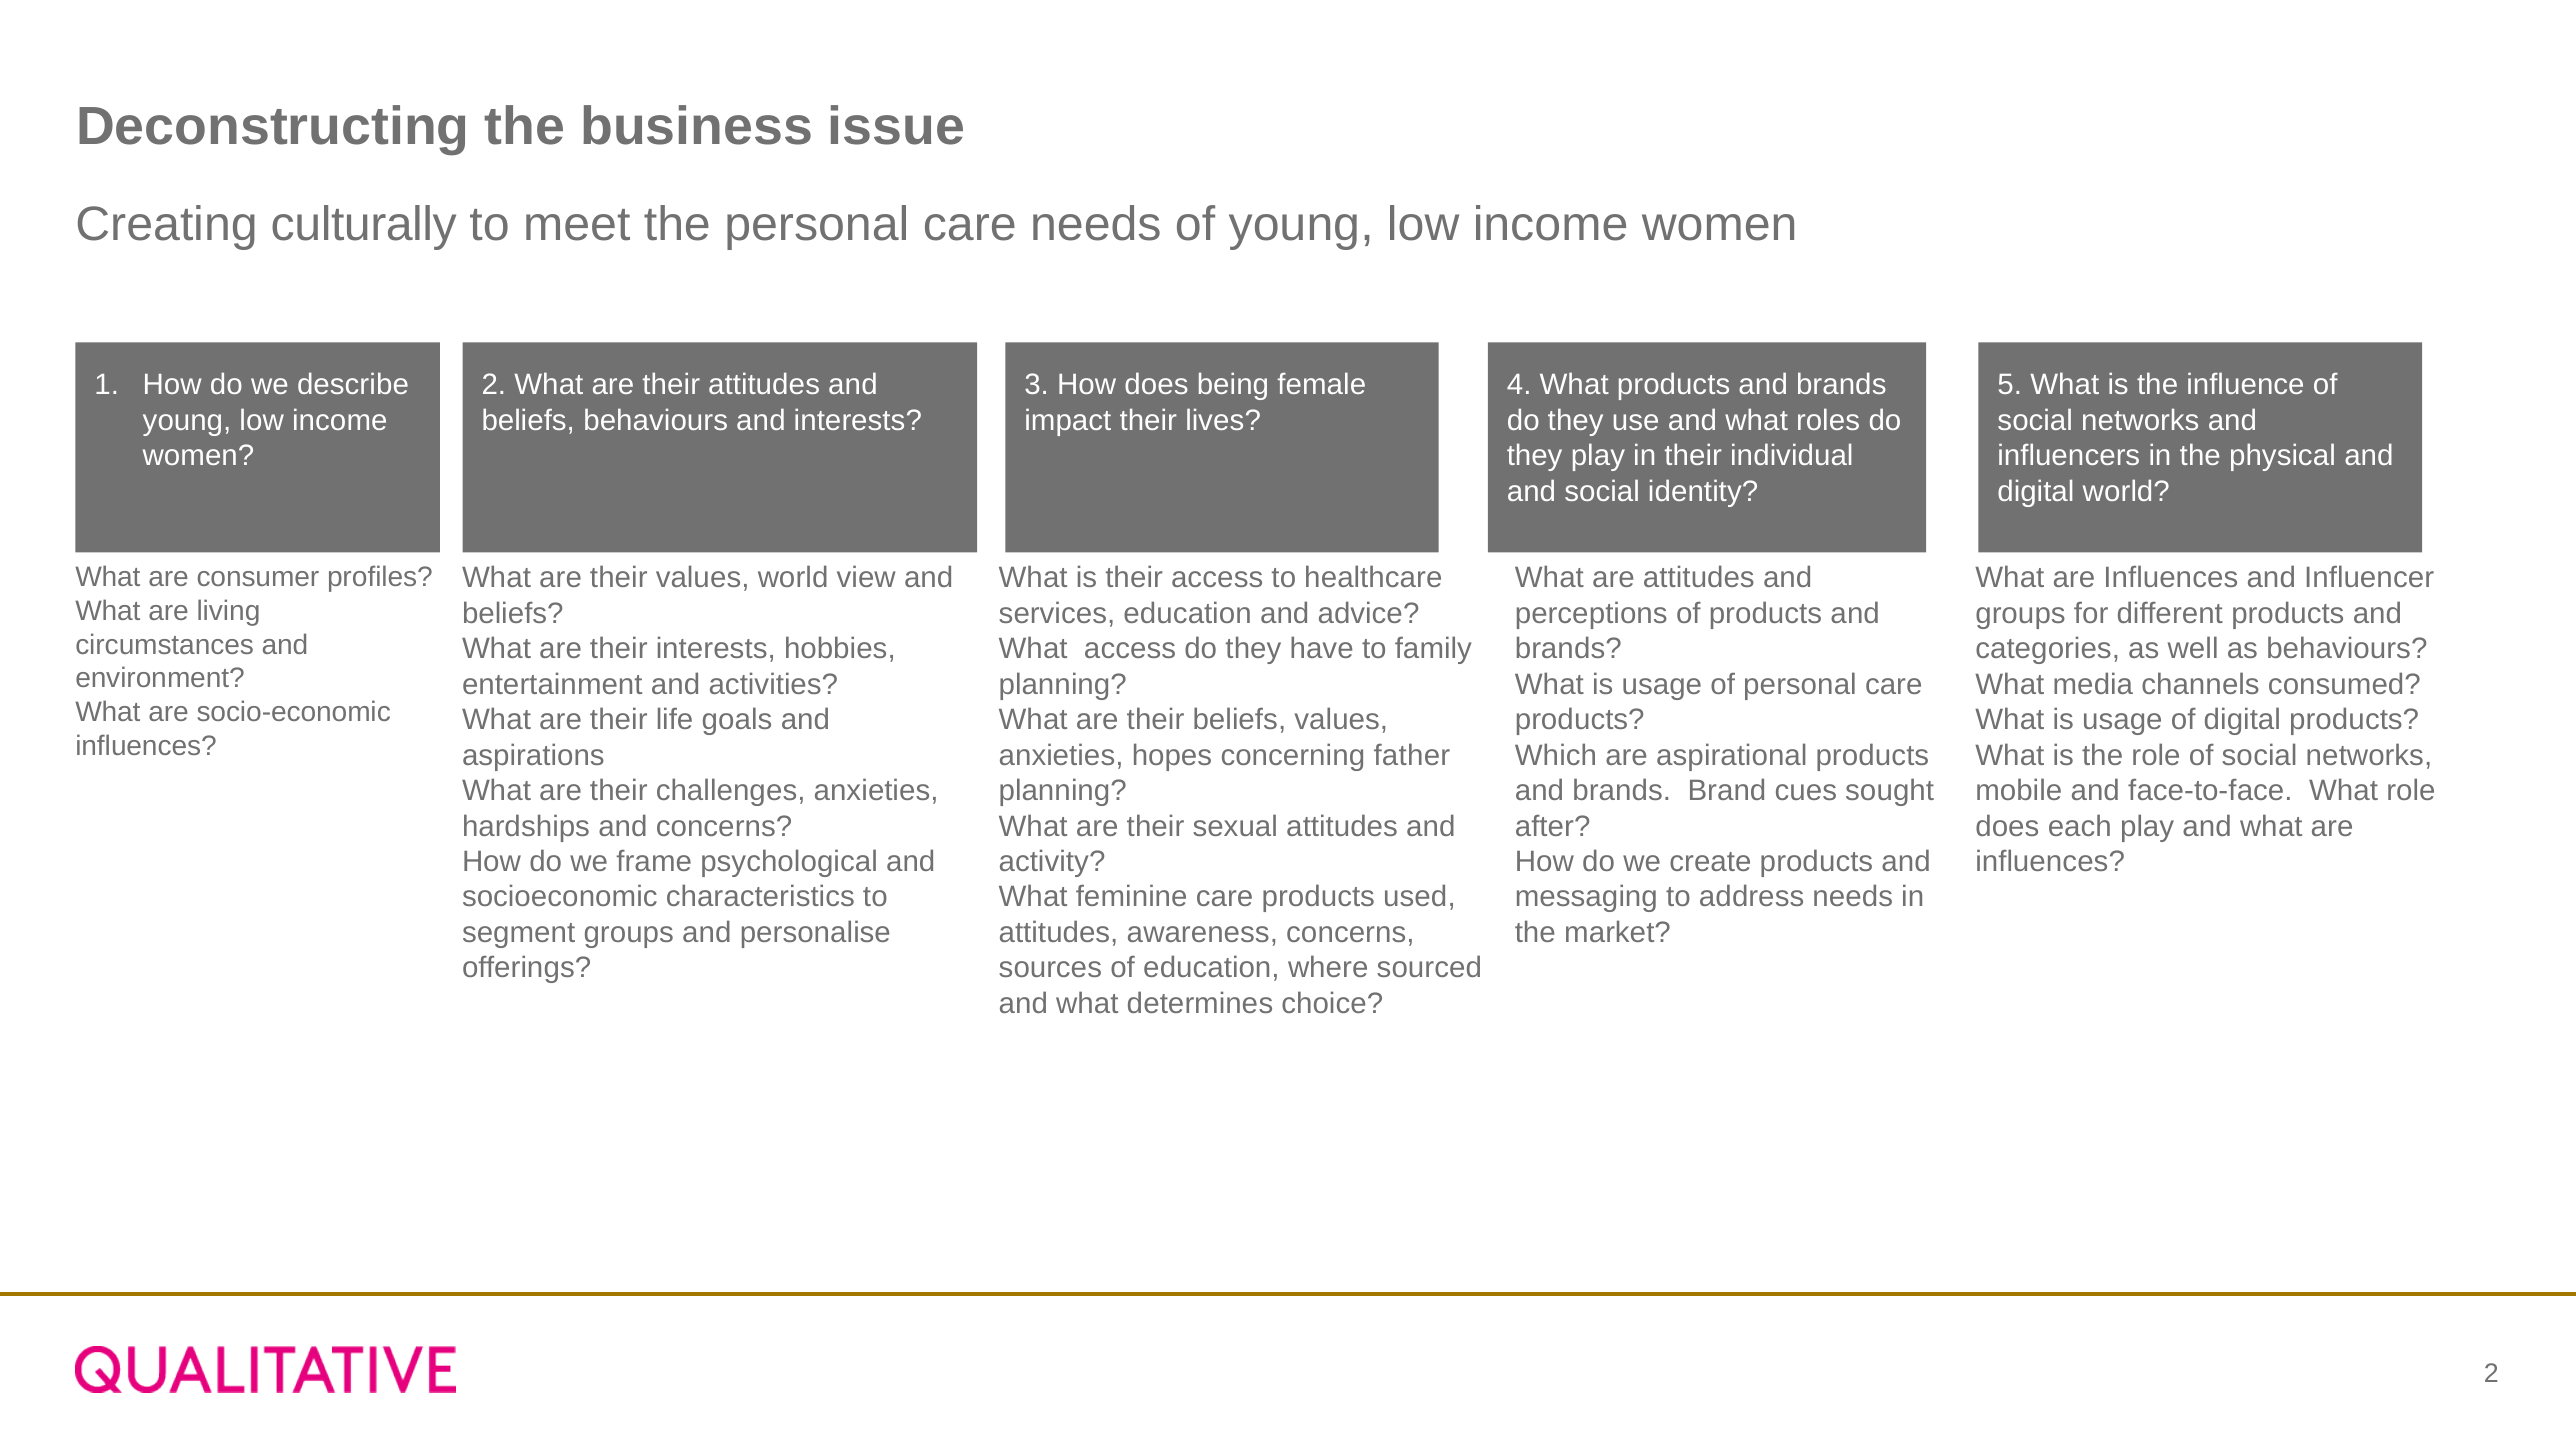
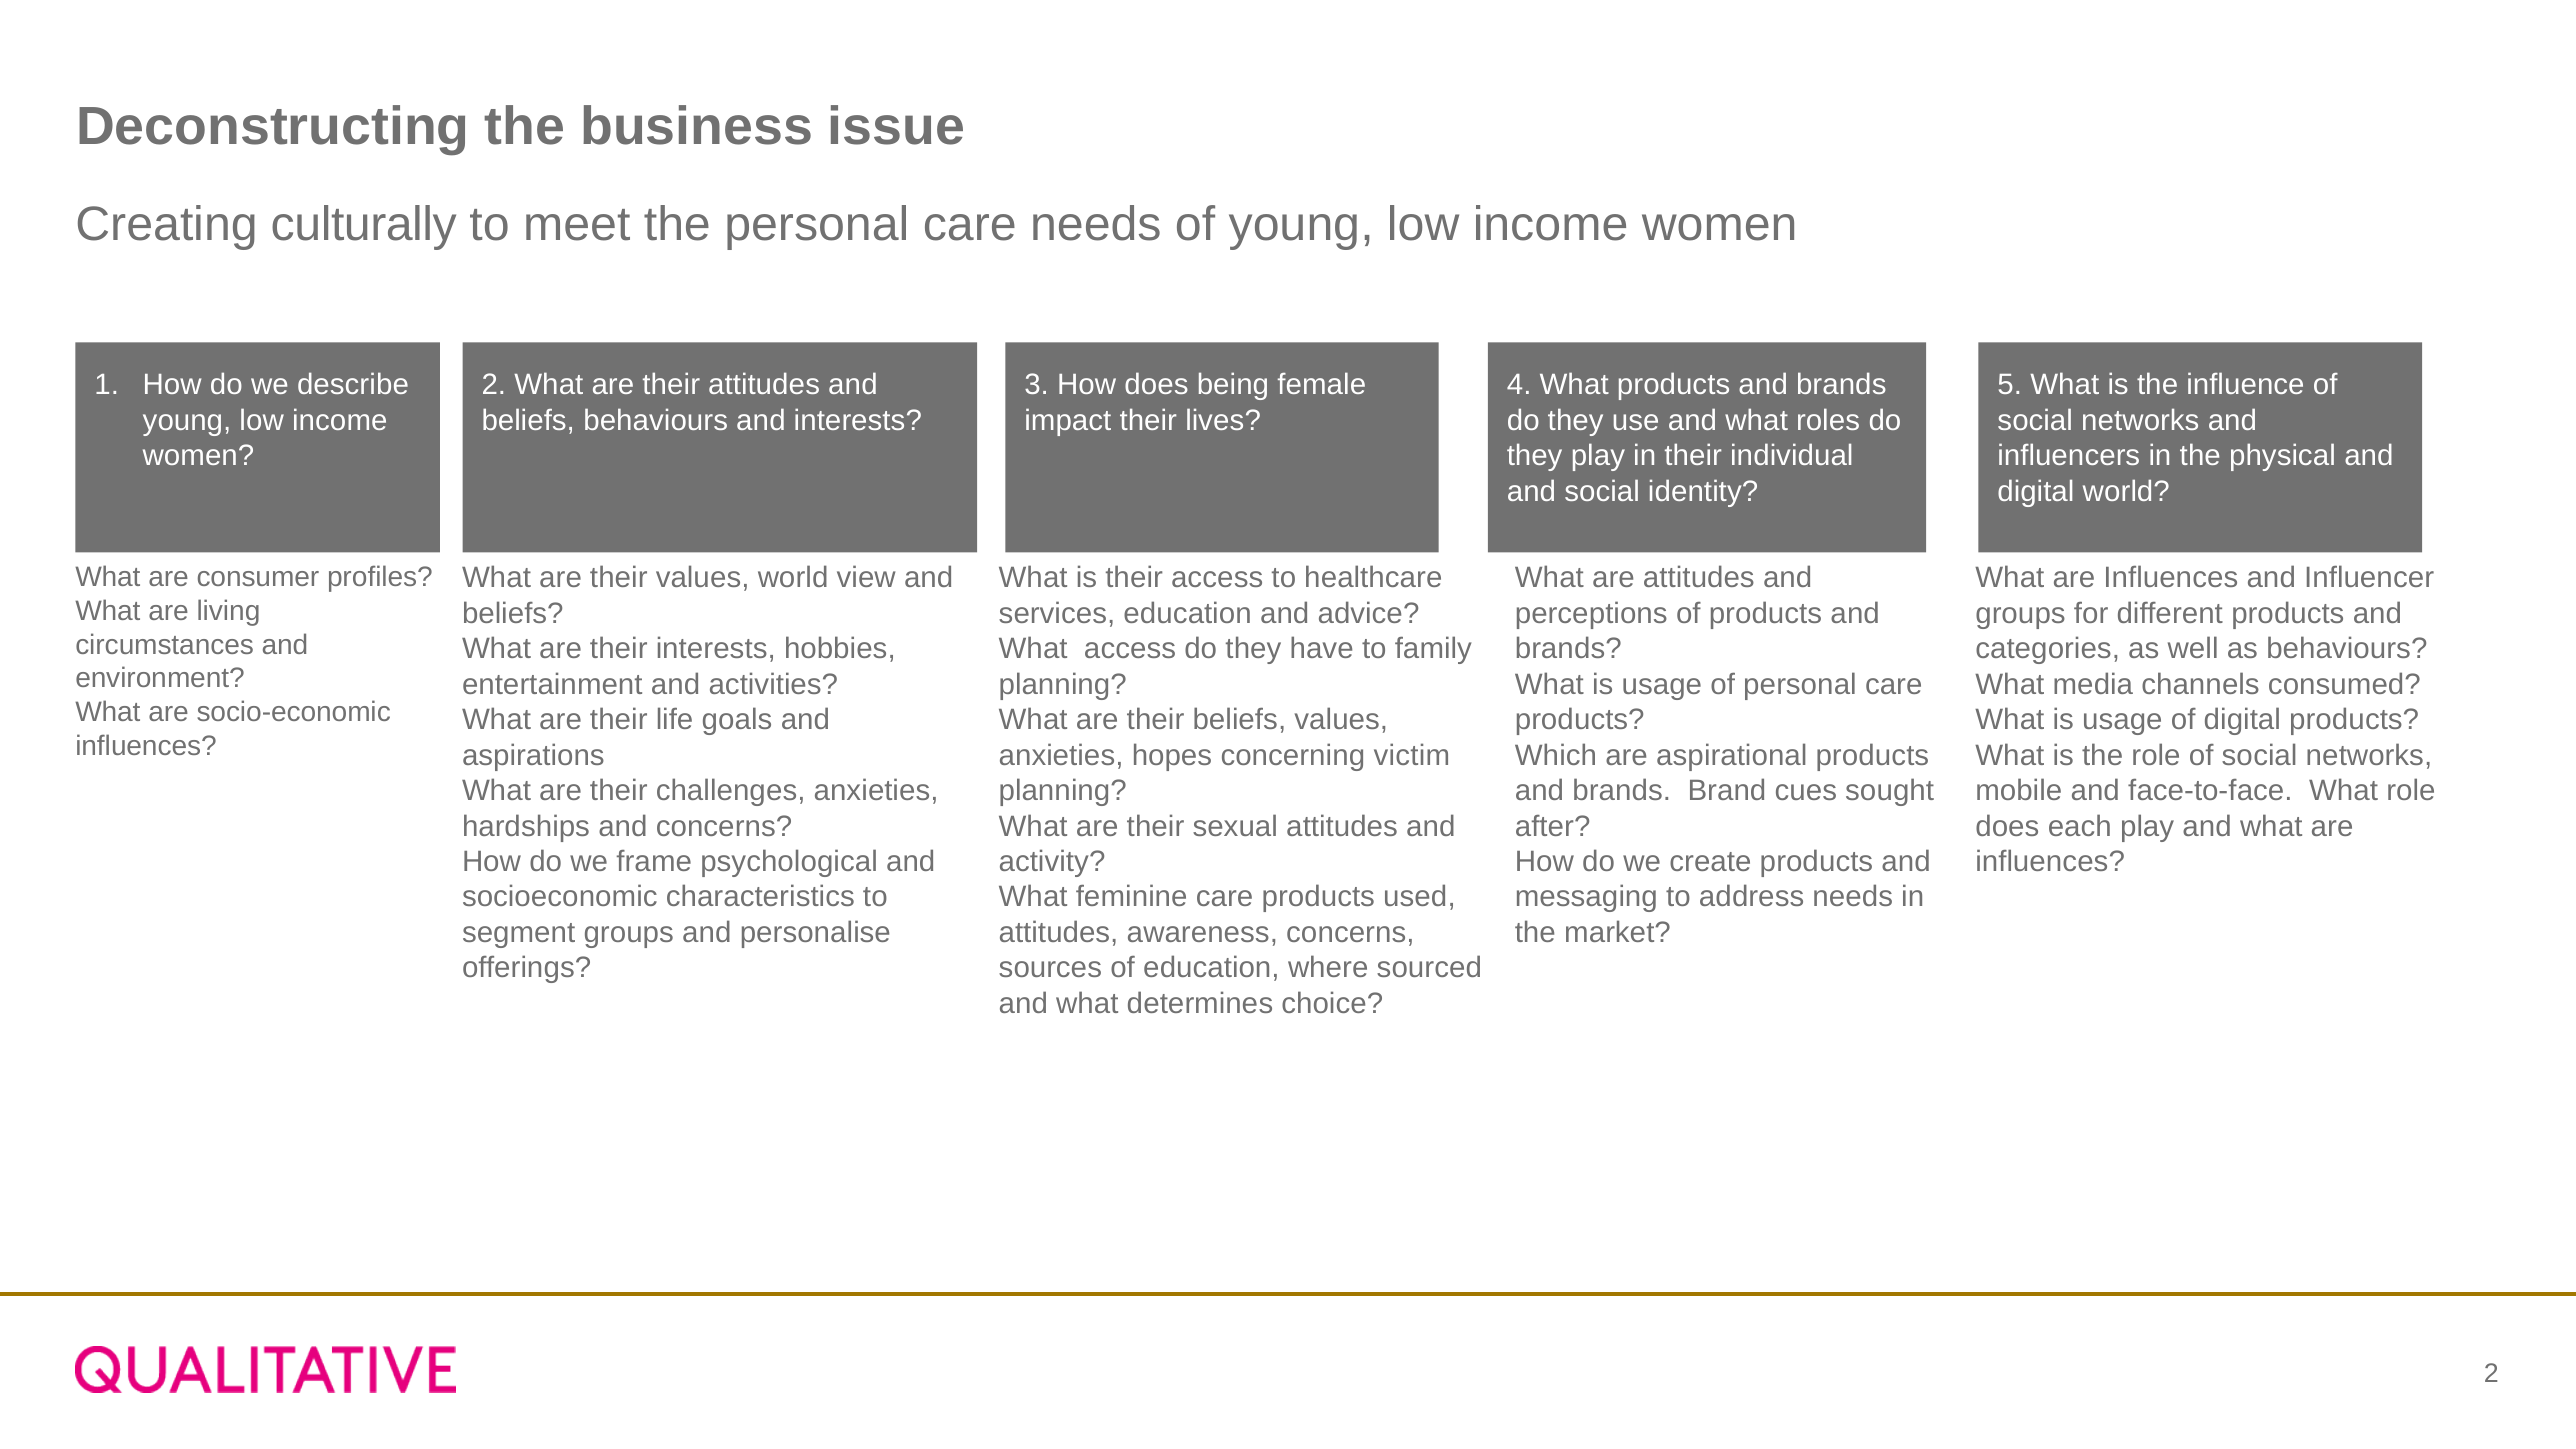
father: father -> victim (1412, 755)
